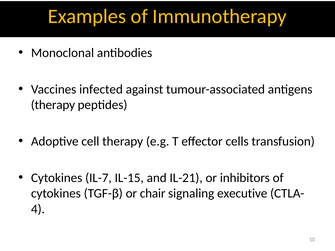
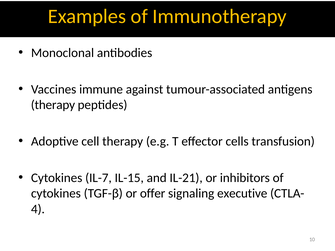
infected: infected -> immune (101, 89)
chair: chair -> offer (153, 194)
